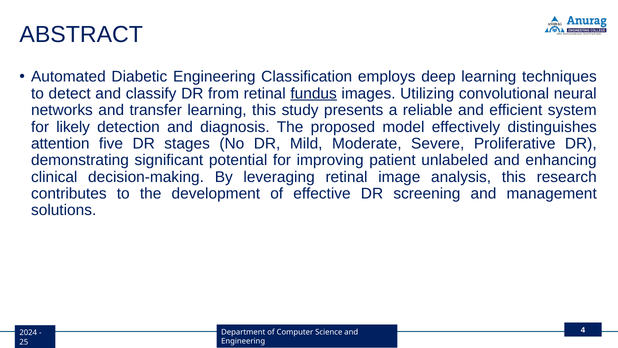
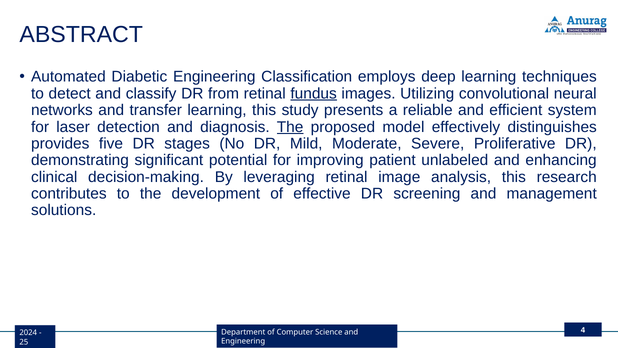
likely: likely -> laser (73, 127)
The underline: none -> present (290, 127)
attention: attention -> provides (60, 143)
